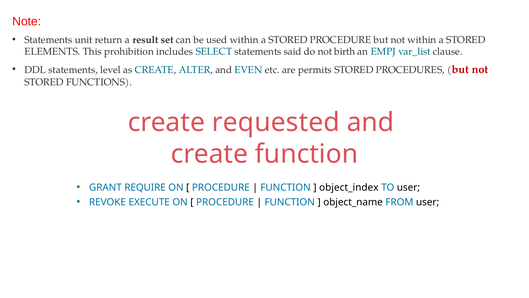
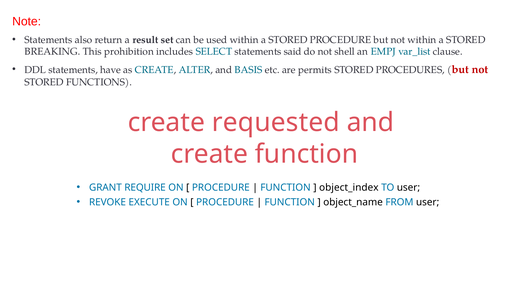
unit: unit -> also (84, 40)
ELEMENTS: ELEMENTS -> BREAKING (52, 52)
birth: birth -> shell (345, 52)
level: level -> have (111, 70)
EVEN: EVEN -> BASIS (248, 70)
